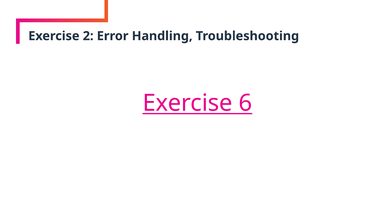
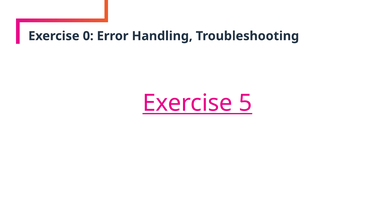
2: 2 -> 0 (88, 36)
6: 6 -> 5 (246, 103)
